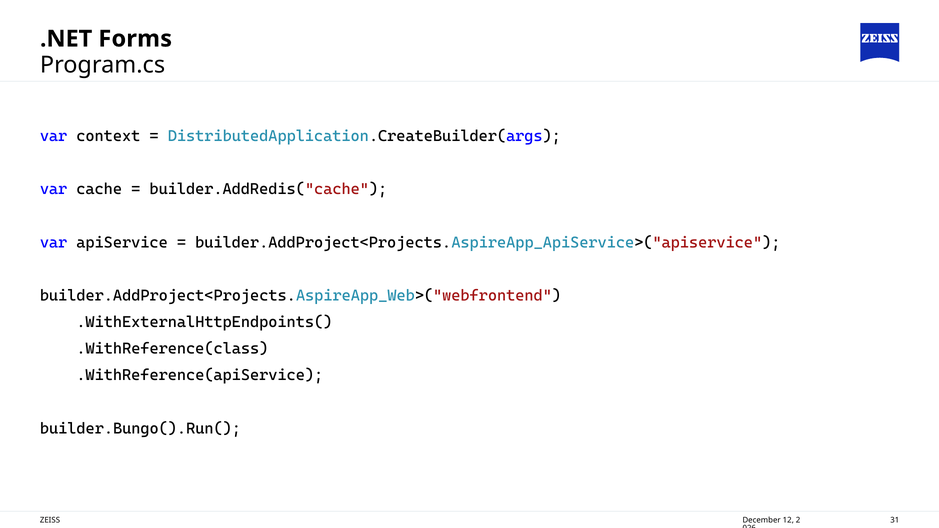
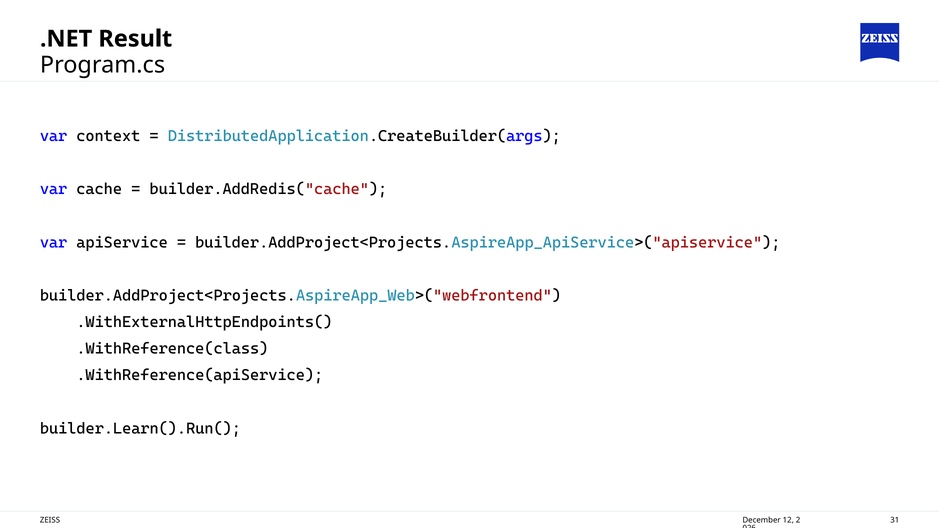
Forms: Forms -> Result (135, 39)
builder.Bungo().Run(: builder.Bungo().Run( -> builder.Learn().Run( (140, 429)
